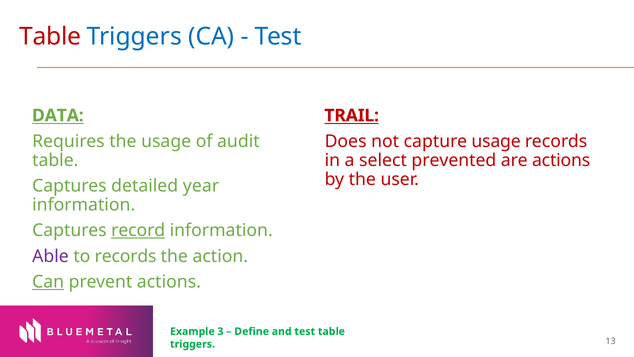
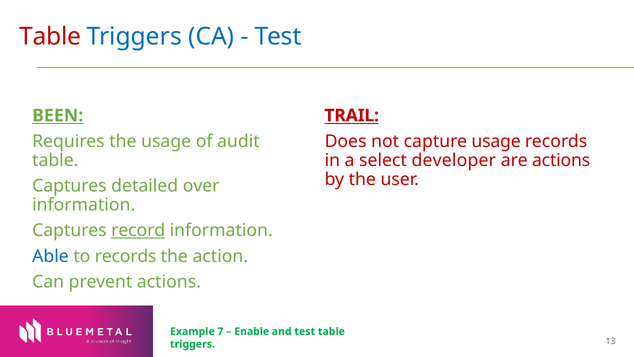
DATA: DATA -> BEEN (58, 115)
prevented: prevented -> developer (454, 160)
year: year -> over (201, 186)
Able colour: purple -> blue (50, 256)
Can underline: present -> none (48, 282)
3: 3 -> 7 (220, 331)
Define: Define -> Enable (252, 331)
